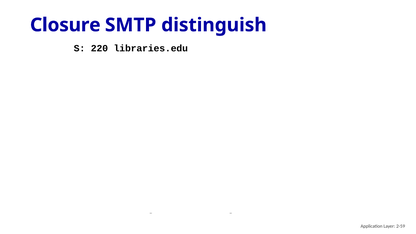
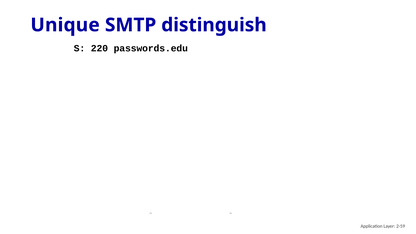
Closure: Closure -> Unique (65, 25)
libraries.edu: libraries.edu -> passwords.edu (151, 48)
